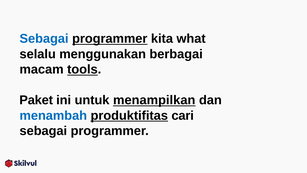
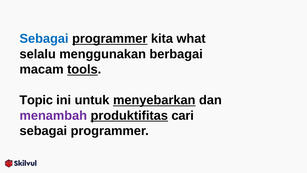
Paket: Paket -> Topic (36, 100)
menampilkan: menampilkan -> menyebarkan (154, 100)
menambah colour: blue -> purple (53, 115)
